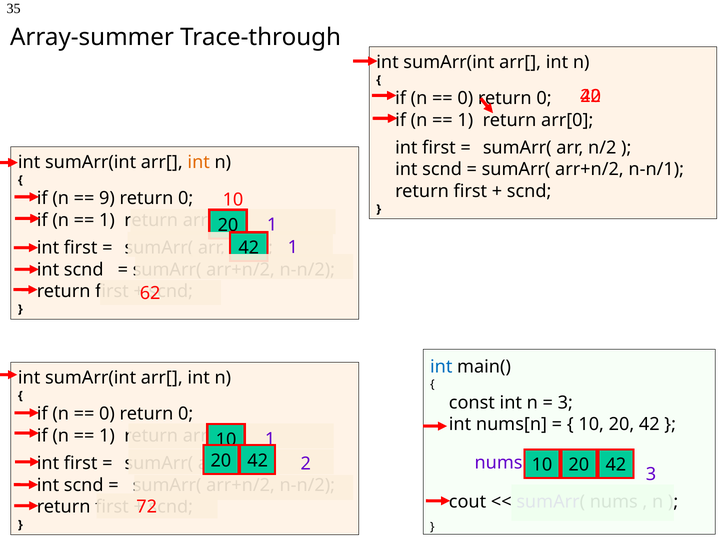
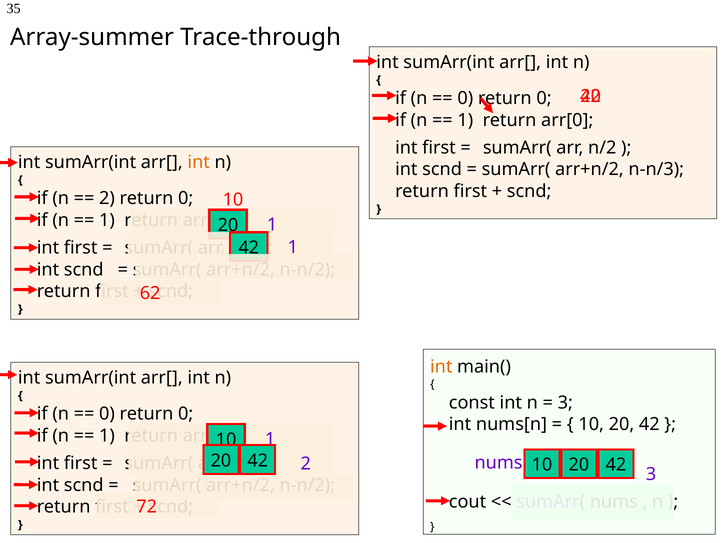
n-n/1: n-n/1 -> n-n/3 (656, 170)
9: 9 -> 2 (107, 199)
int colour: blue -> orange (441, 367)
